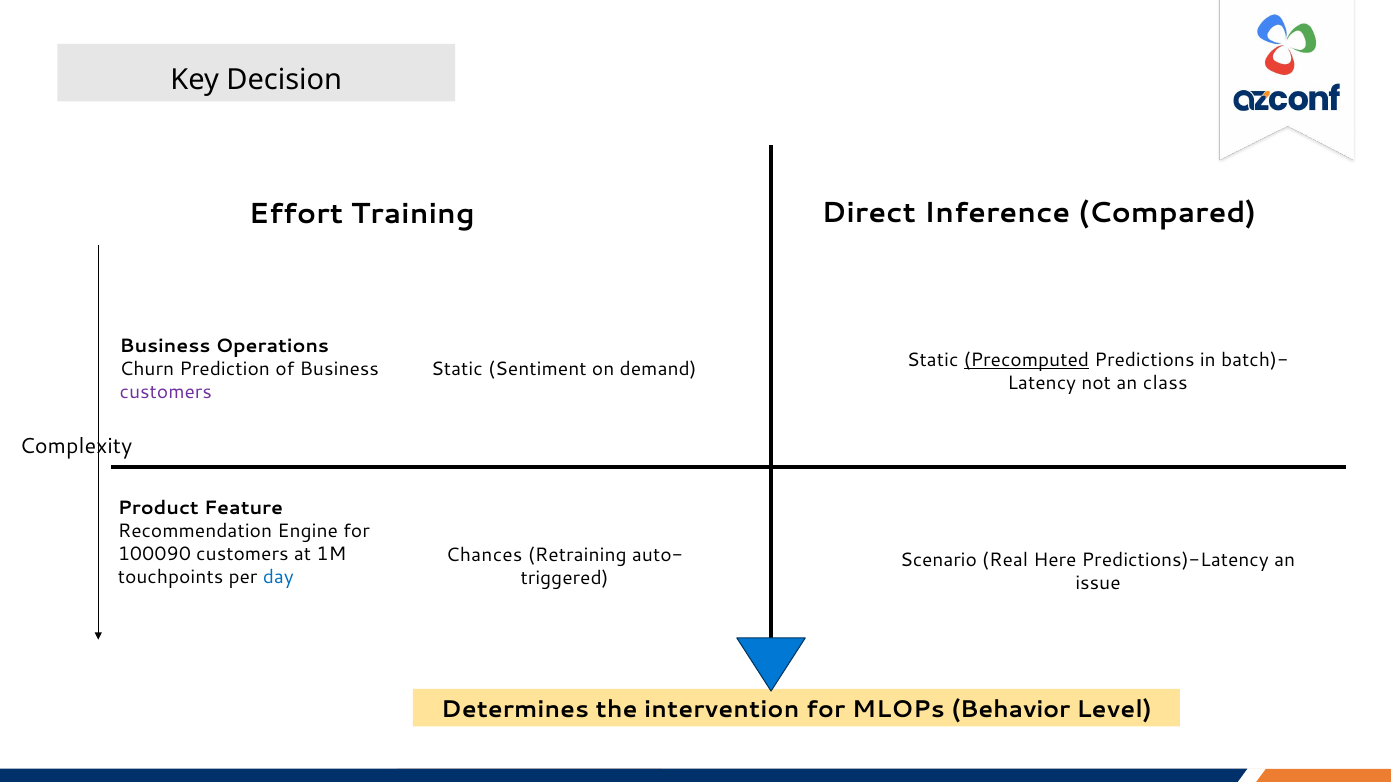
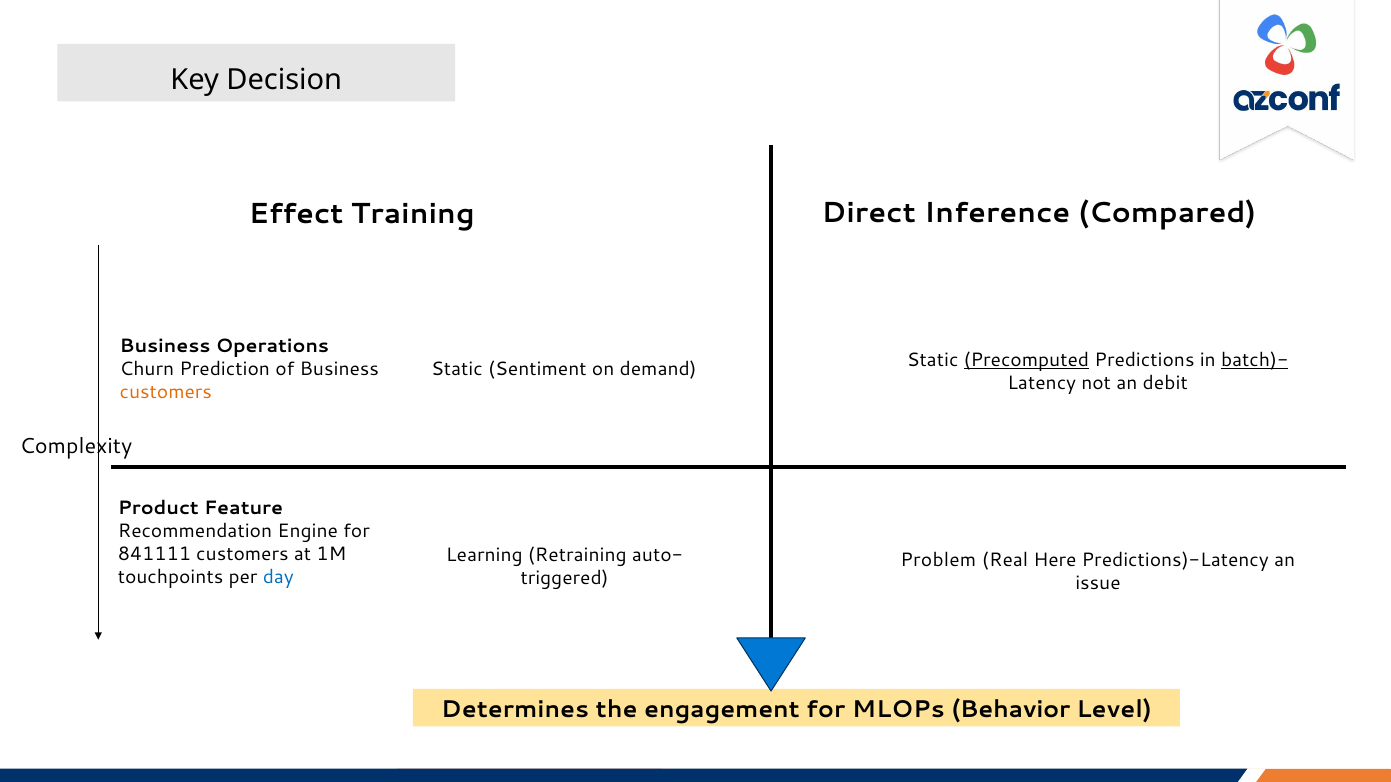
Effort: Effort -> Effect (296, 214)
batch)- underline: none -> present (1255, 361)
class: class -> debit (1165, 384)
customers colour: purple -> orange (166, 393)
100090: 100090 -> 841111 (154, 555)
Chances: Chances -> Learning (484, 555)
Scenario: Scenario -> Problem (938, 560)
intervention: intervention -> engagement (722, 710)
